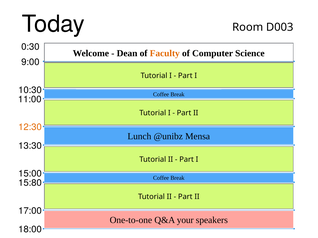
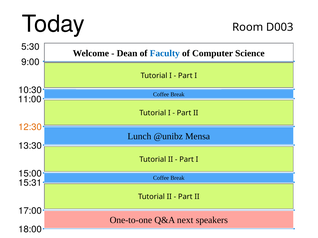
0:30: 0:30 -> 5:30 (31, 47)
Faculty colour: orange -> blue (165, 53)
15:80: 15:80 -> 15:31 (30, 183)
your: your -> next (185, 221)
